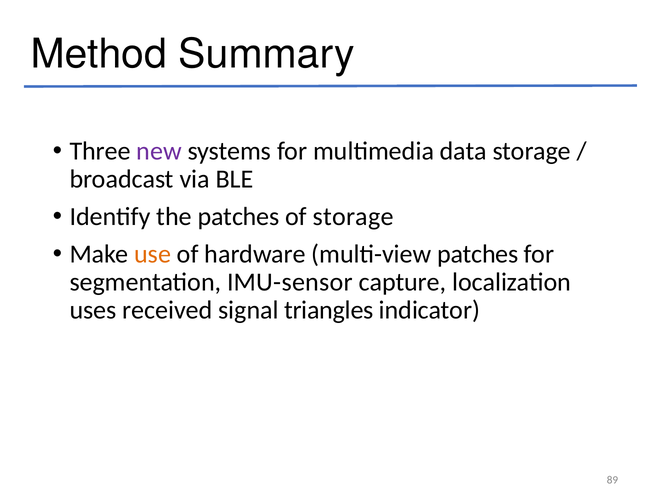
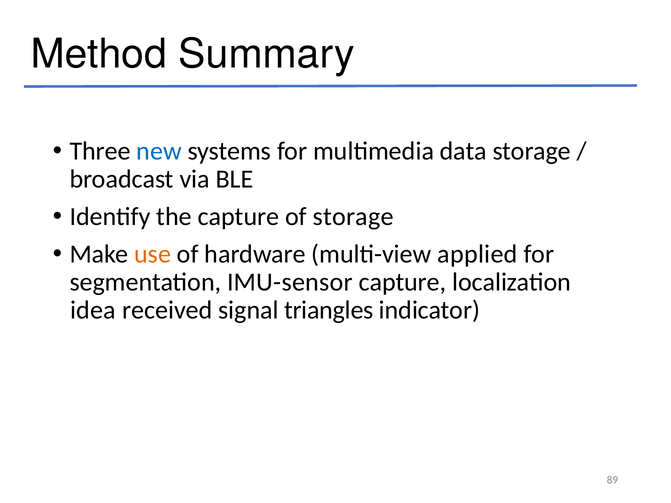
new colour: purple -> blue (159, 151)
the patches: patches -> capture (238, 217)
multi-view patches: patches -> applied (477, 254)
uses: uses -> idea (93, 311)
